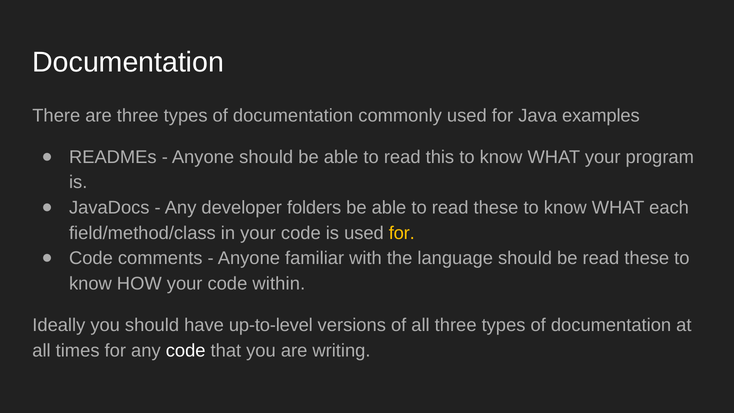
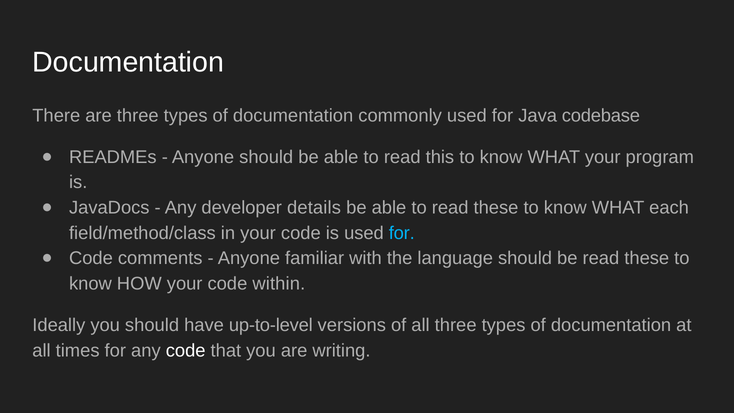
examples: examples -> codebase (601, 115)
folders: folders -> details (314, 208)
for colour: yellow -> light blue (402, 233)
